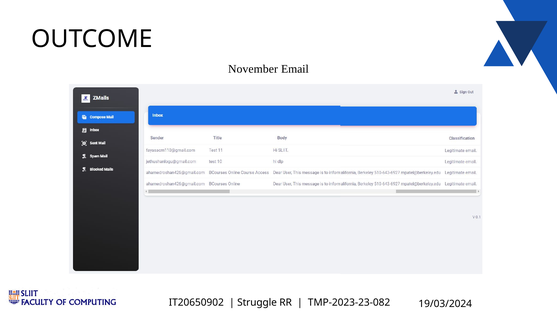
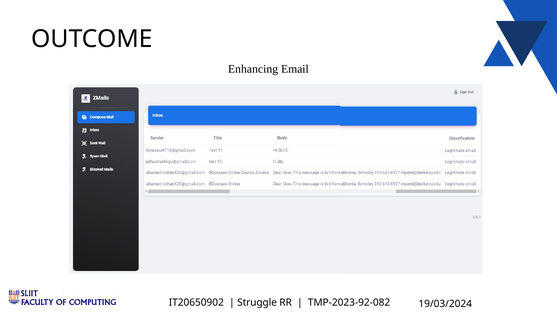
November: November -> Enhancing (253, 69)
TMP-2023-23-082: TMP-2023-23-082 -> TMP-2023-92-082 (349, 303)
